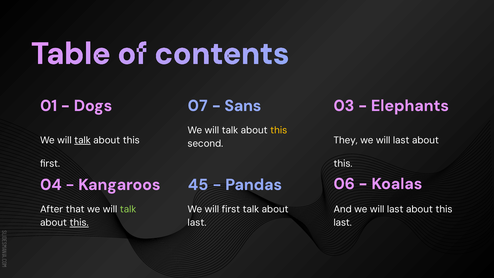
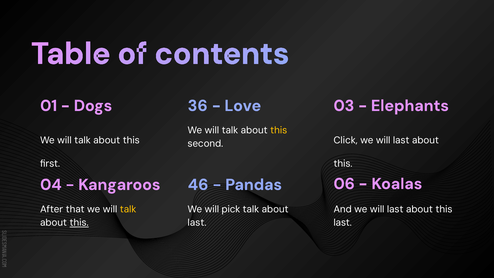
07: 07 -> 36 (198, 106)
Sans: Sans -> Love (243, 106)
talk underline: present -> none (82, 140)
They: They -> Click (346, 140)
45: 45 -> 46 (198, 185)
talk colour: light green -> yellow (128, 209)
will first: first -> pick (231, 209)
